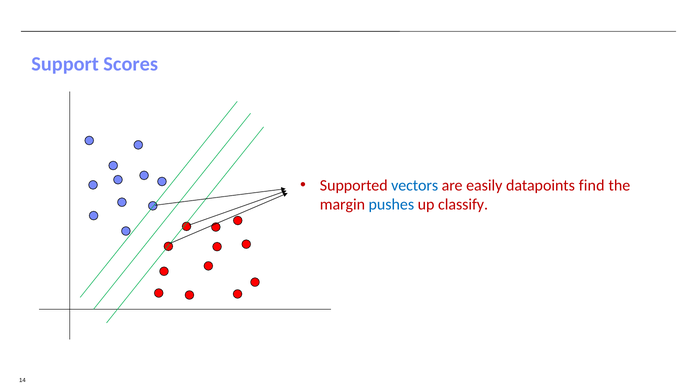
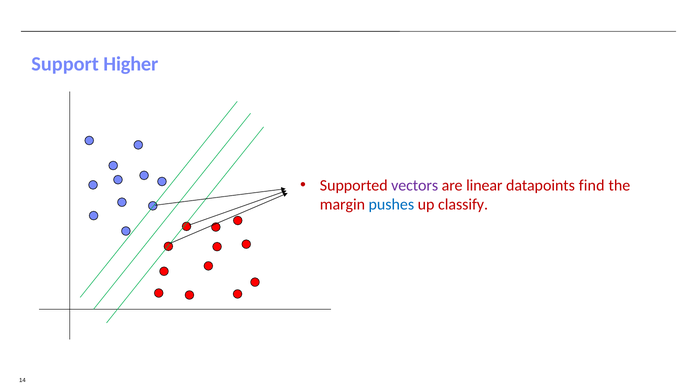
Scores: Scores -> Higher (131, 64)
vectors colour: blue -> purple (415, 185)
easily: easily -> linear (484, 185)
